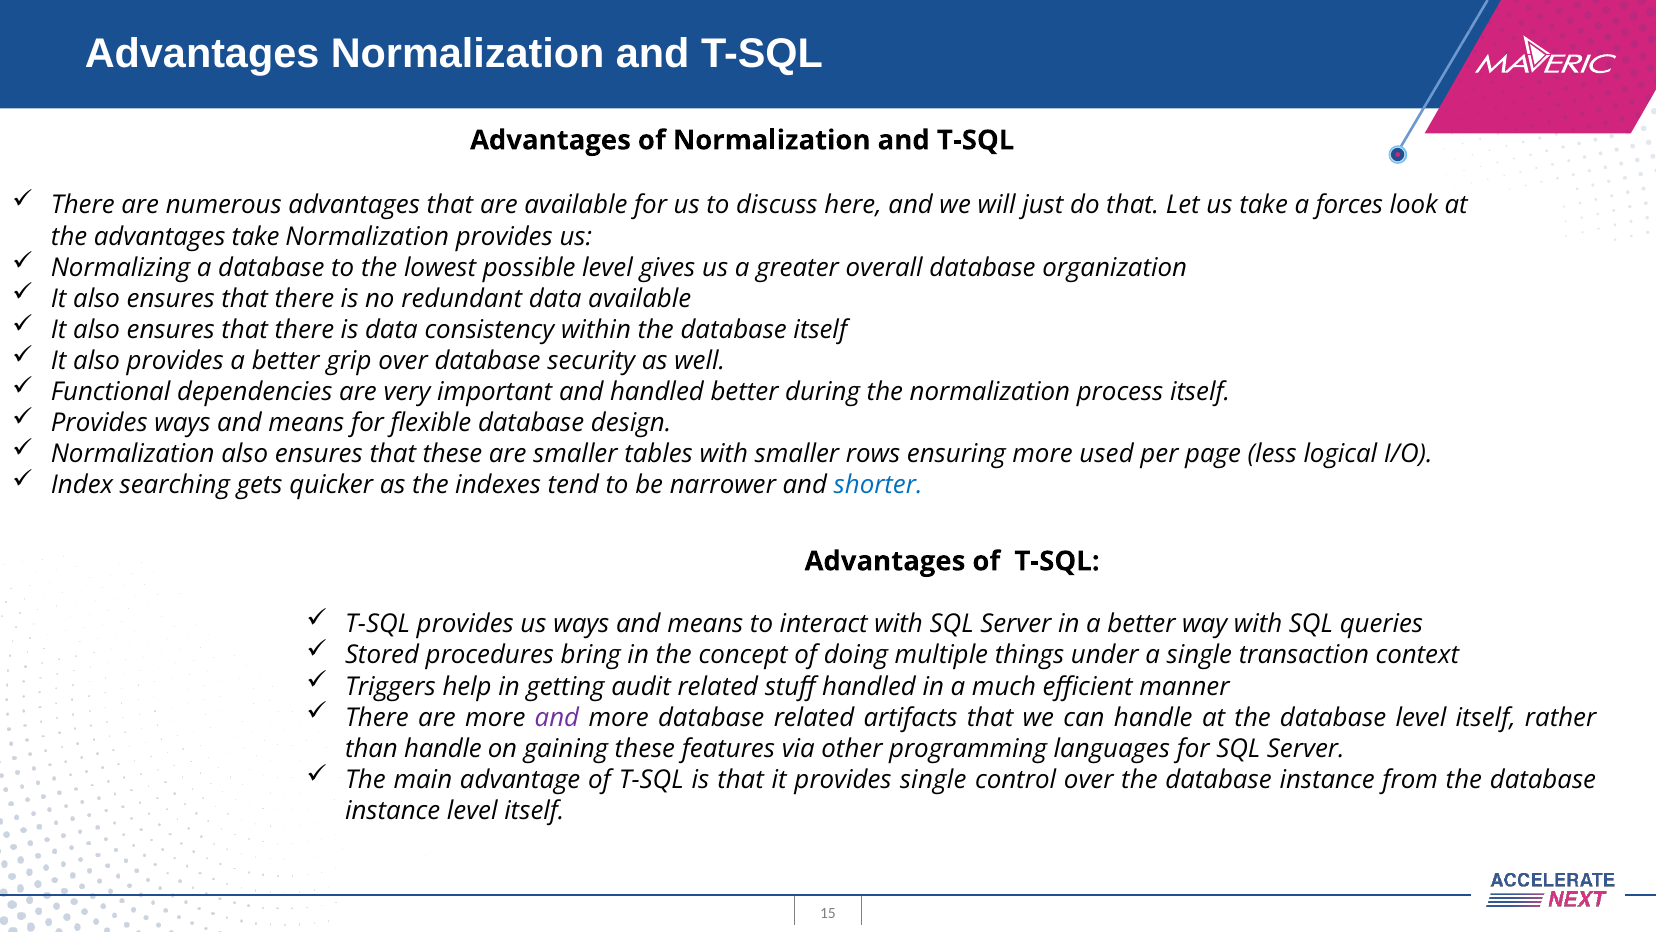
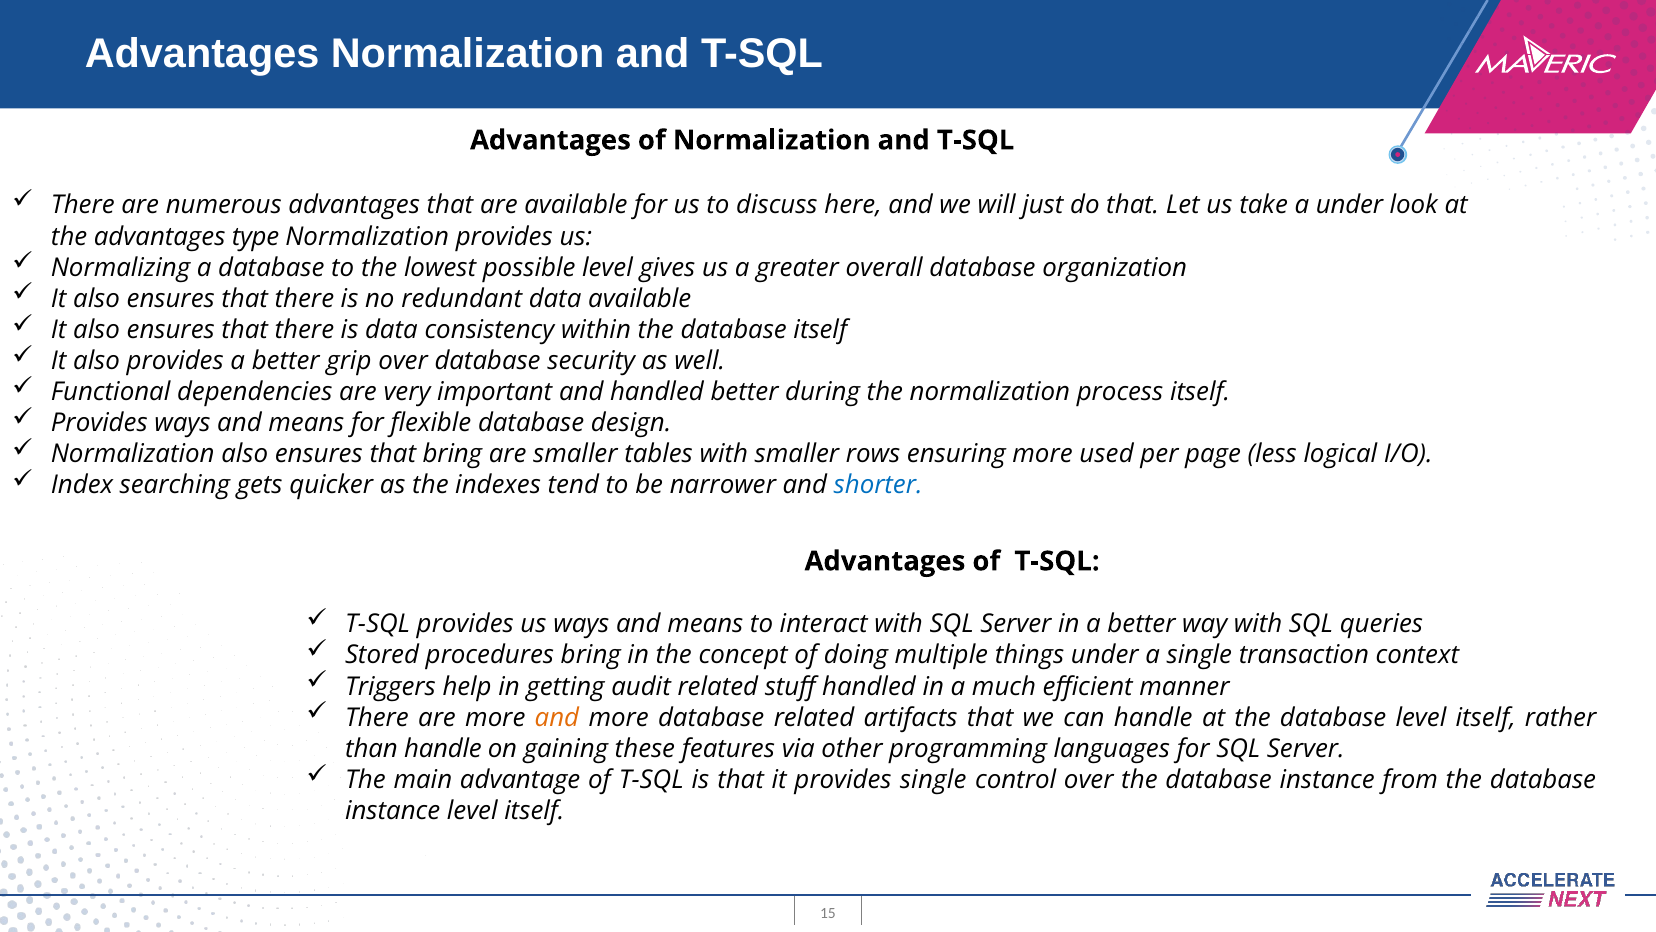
a forces: forces -> under (1349, 205)
advantages take: take -> type (255, 236)
that these: these -> bring (452, 454)
and colour: purple -> orange (557, 717)
